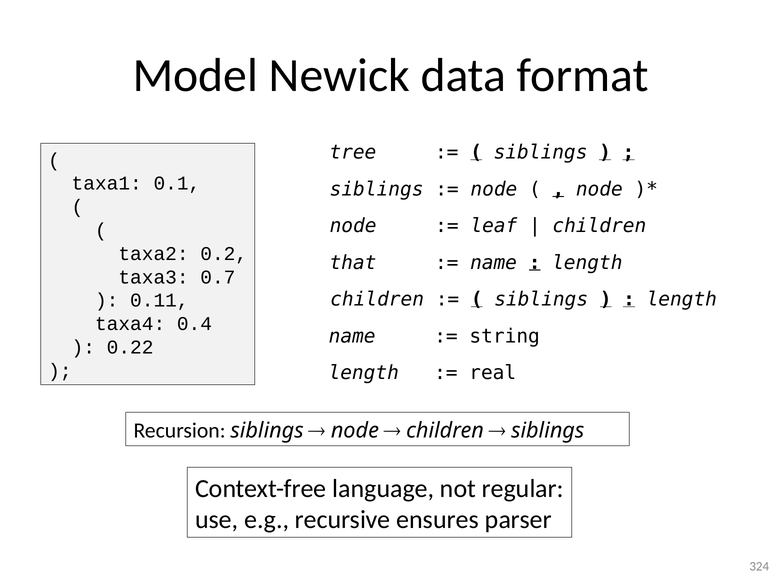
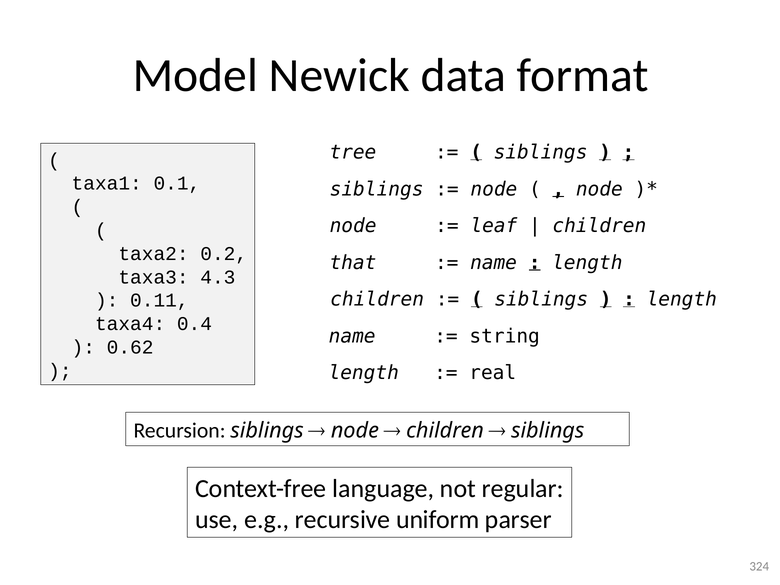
0.7: 0.7 -> 4.3 (218, 277)
0.22: 0.22 -> 0.62 (130, 347)
ensures: ensures -> uniform (438, 520)
